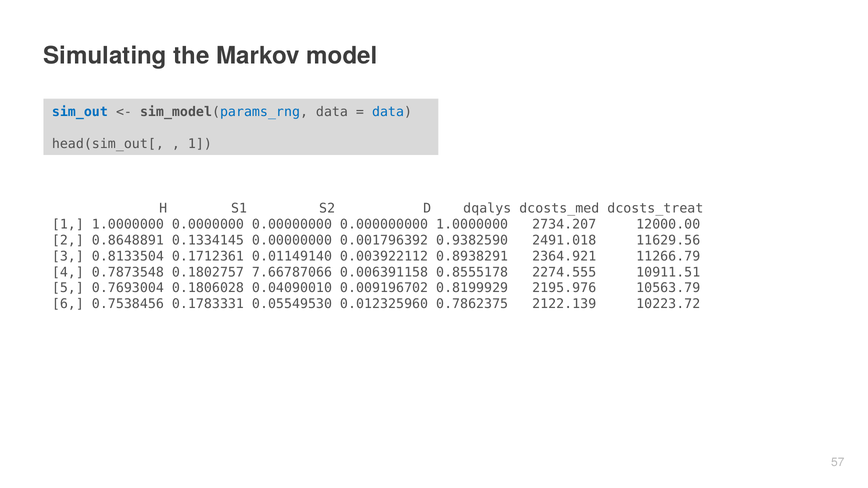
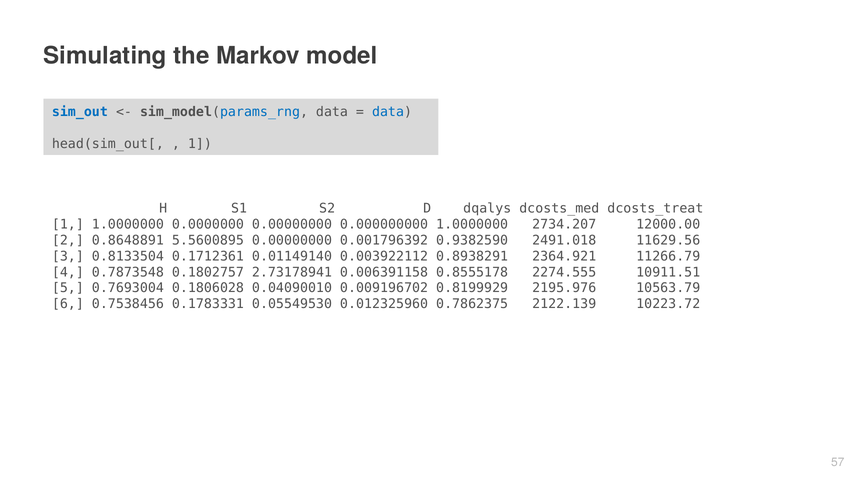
0.1334145: 0.1334145 -> 5.5600895 (208, 240)
7.66787066: 7.66787066 -> 2.73178941 (292, 272)
